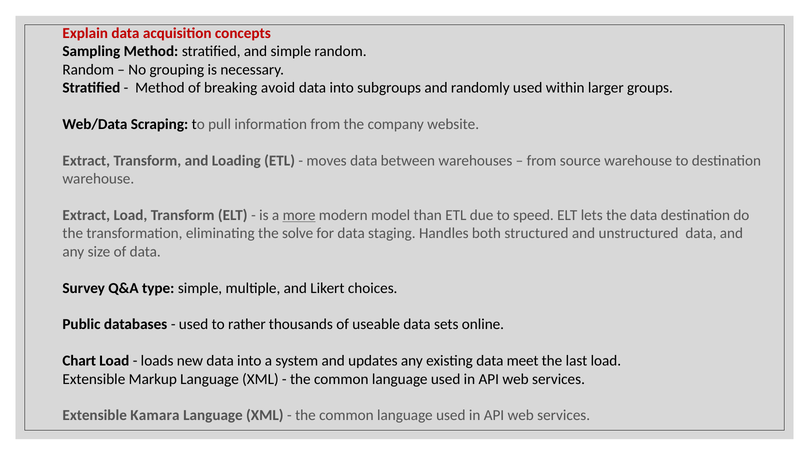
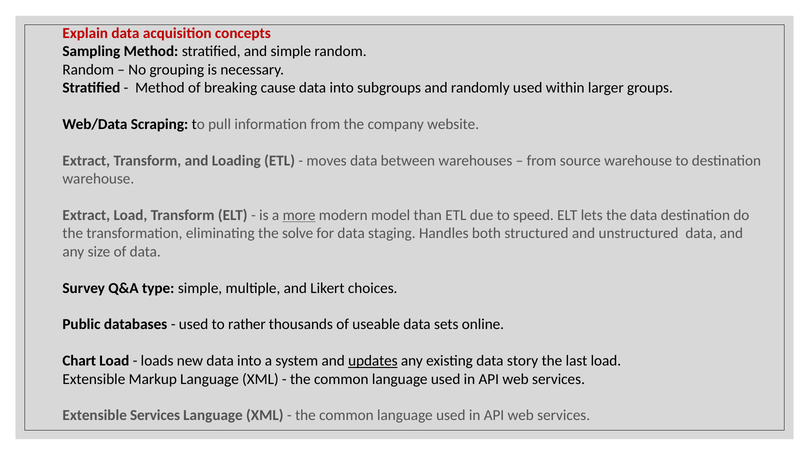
avoid: avoid -> cause (278, 88)
updates underline: none -> present (373, 361)
meet: meet -> story (523, 361)
Extensible Kamara: Kamara -> Services (155, 416)
